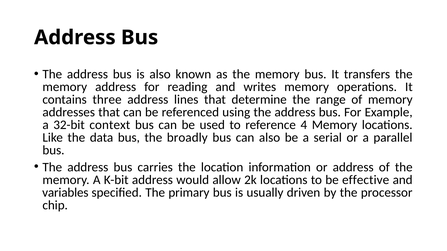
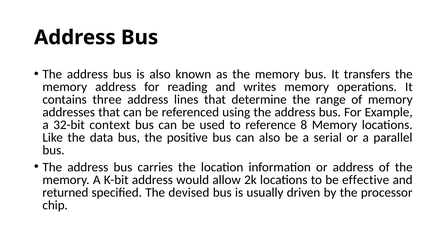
4: 4 -> 8 (304, 125)
broadly: broadly -> positive (187, 138)
variables: variables -> returned (65, 193)
primary: primary -> devised (189, 193)
